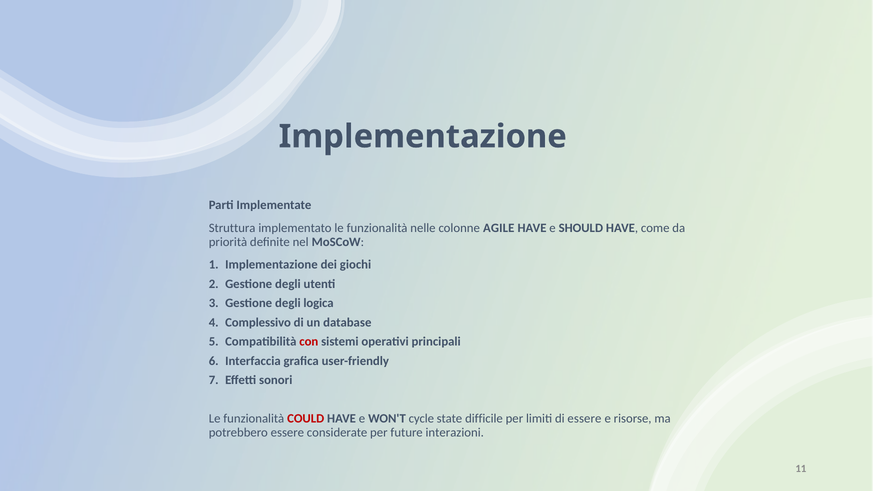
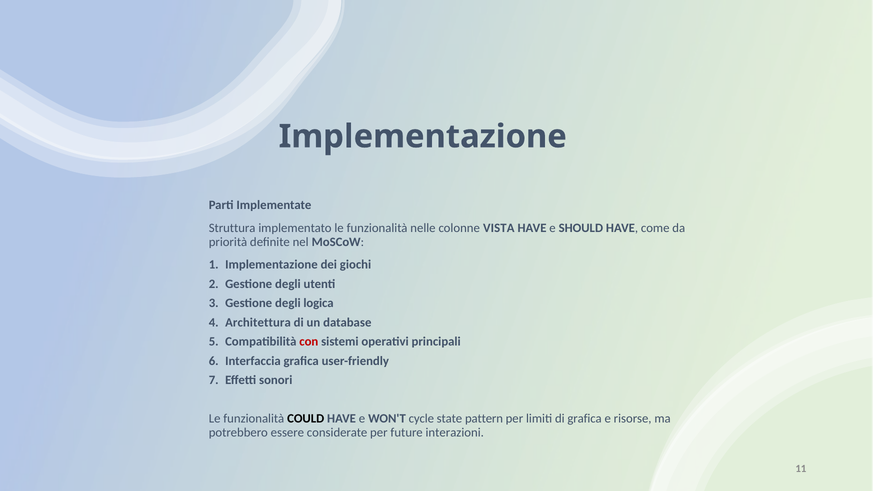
AGILE: AGILE -> VISTA (499, 228)
Complessivo: Complessivo -> Architettura (258, 322)
COULD colour: red -> black (306, 419)
difficile: difficile -> pattern (484, 419)
di essere: essere -> grafica (585, 419)
